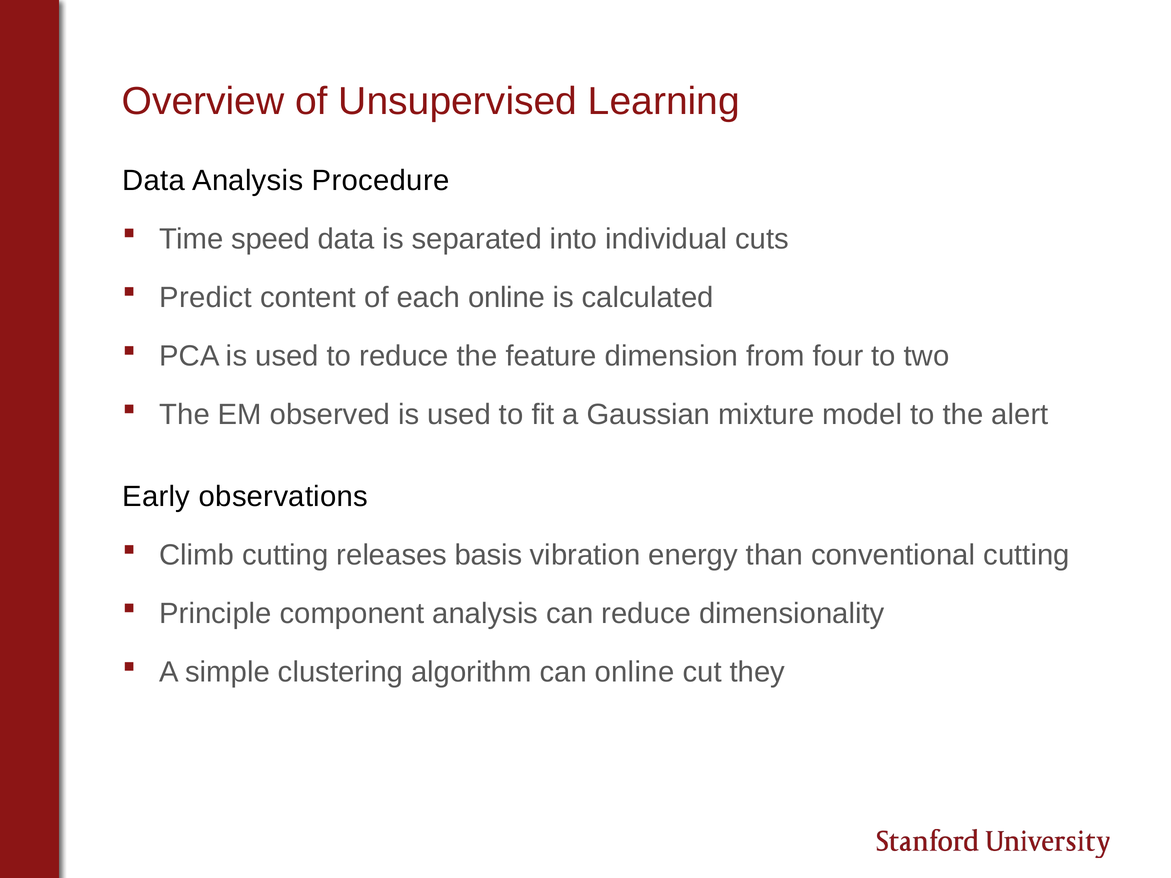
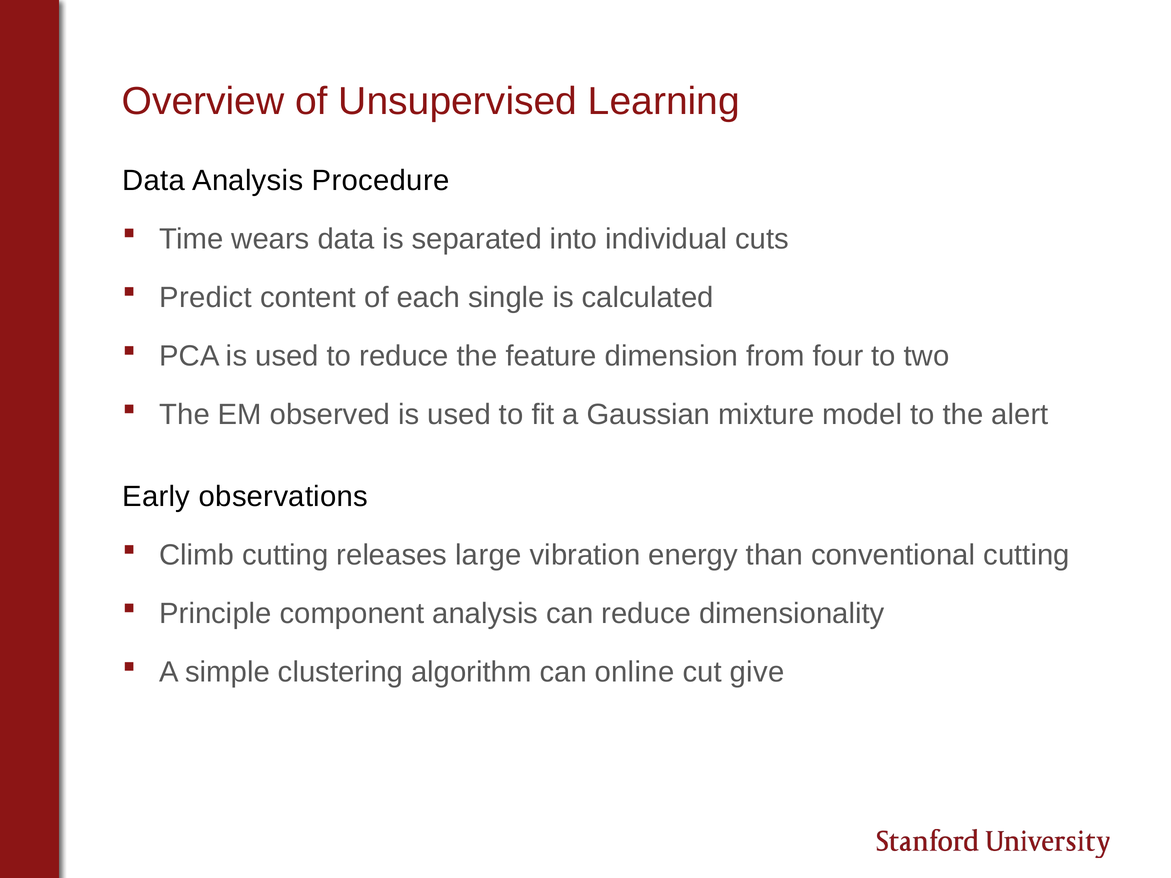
speed: speed -> wears (270, 239)
each online: online -> single (506, 298)
basis: basis -> large (488, 555)
they: they -> give (757, 672)
